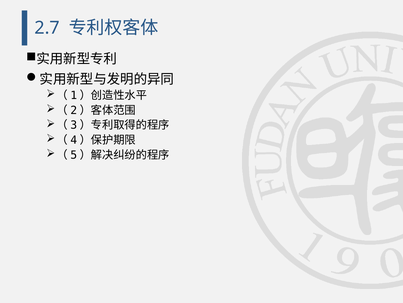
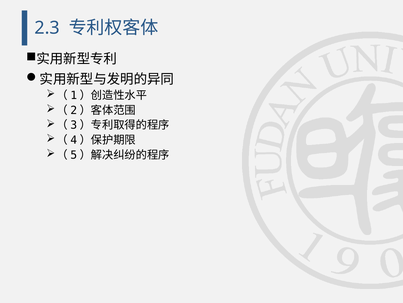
2.7: 2.7 -> 2.3 (47, 28)
